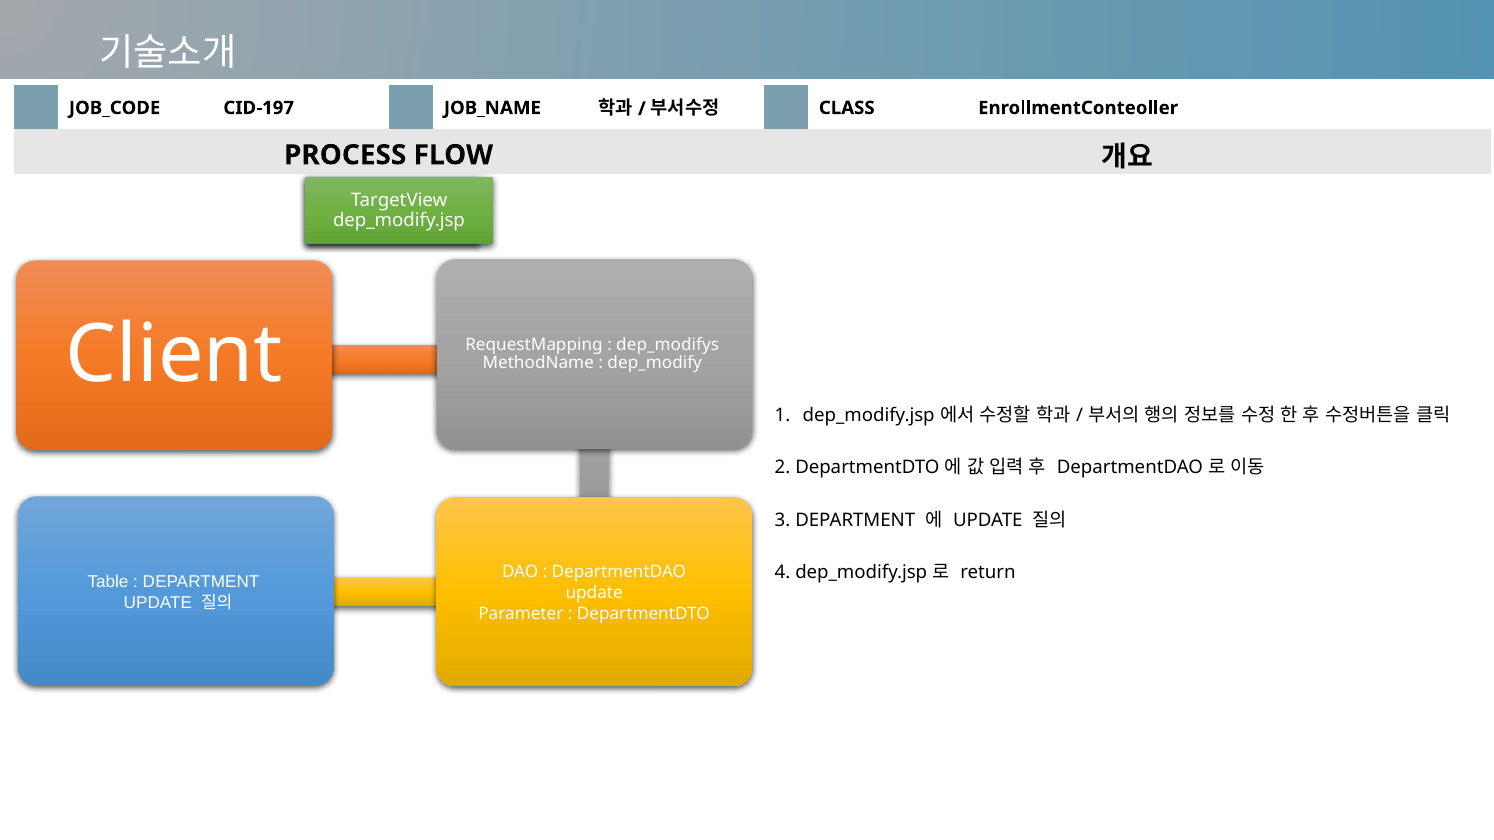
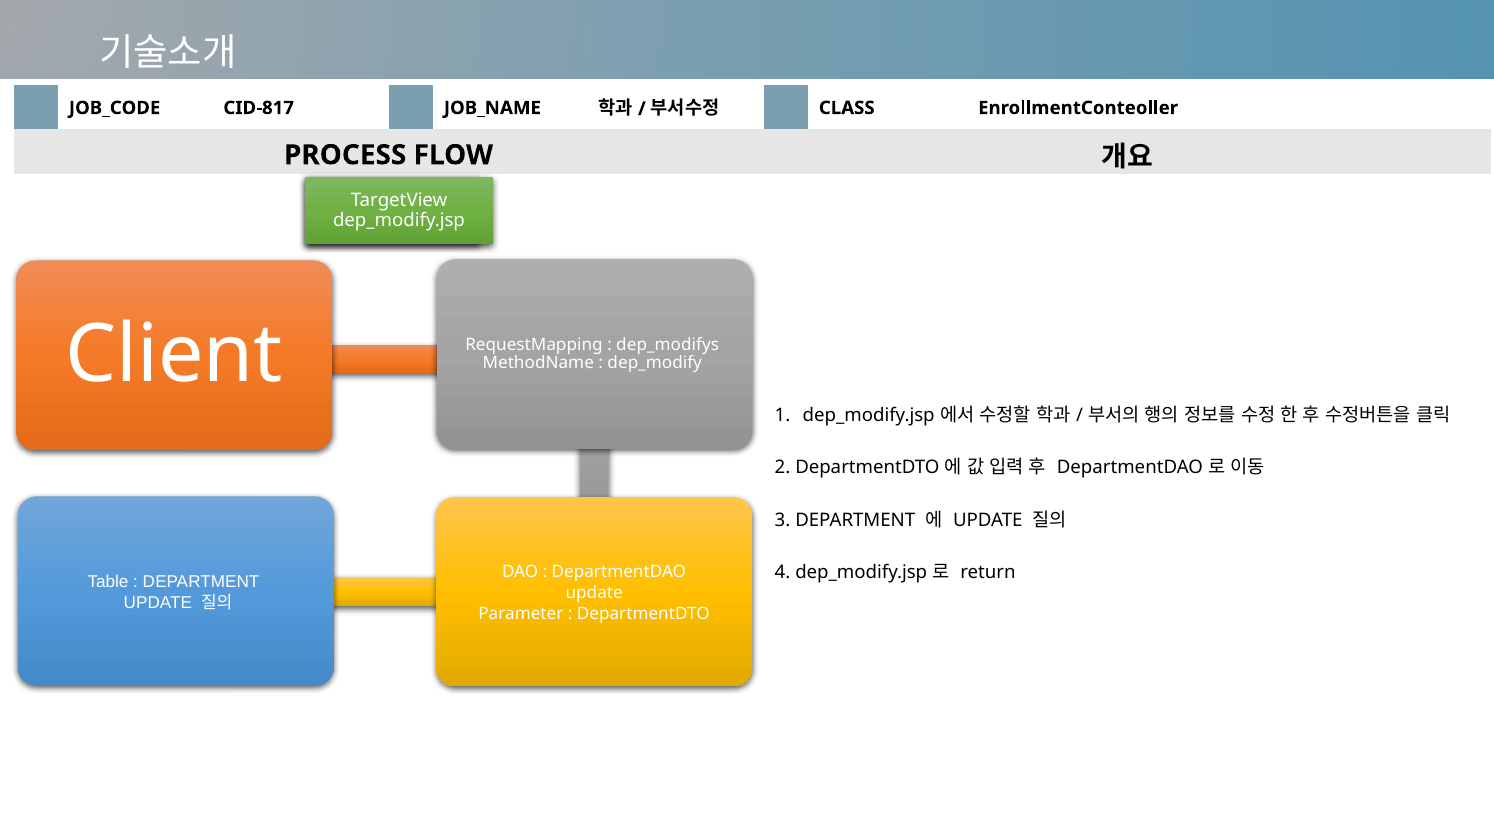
CID-197: CID-197 -> CID-817 (259, 108)
